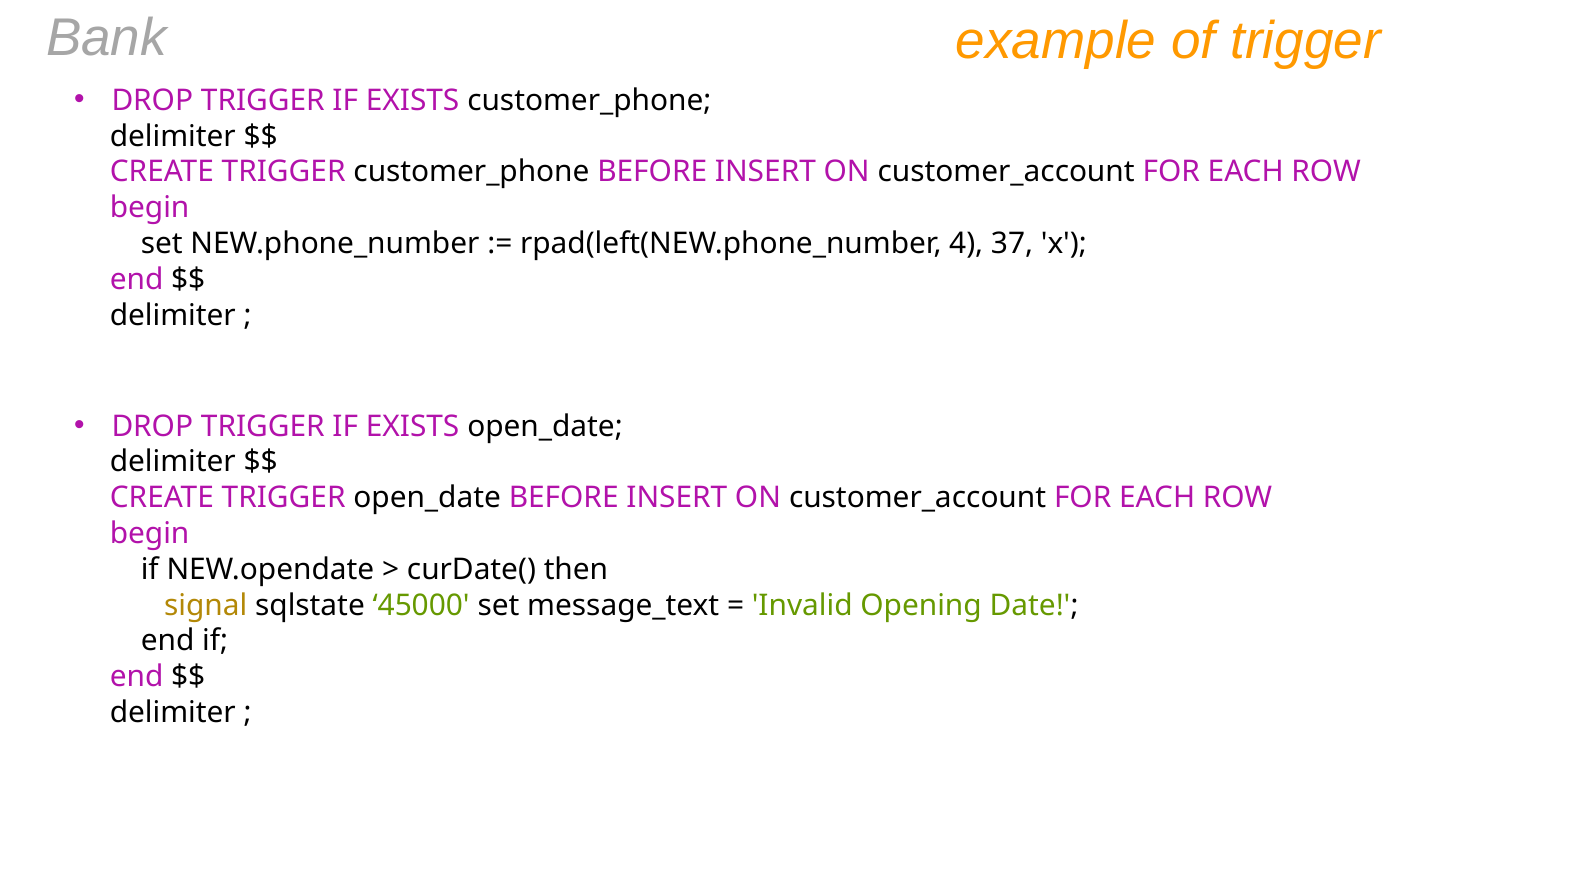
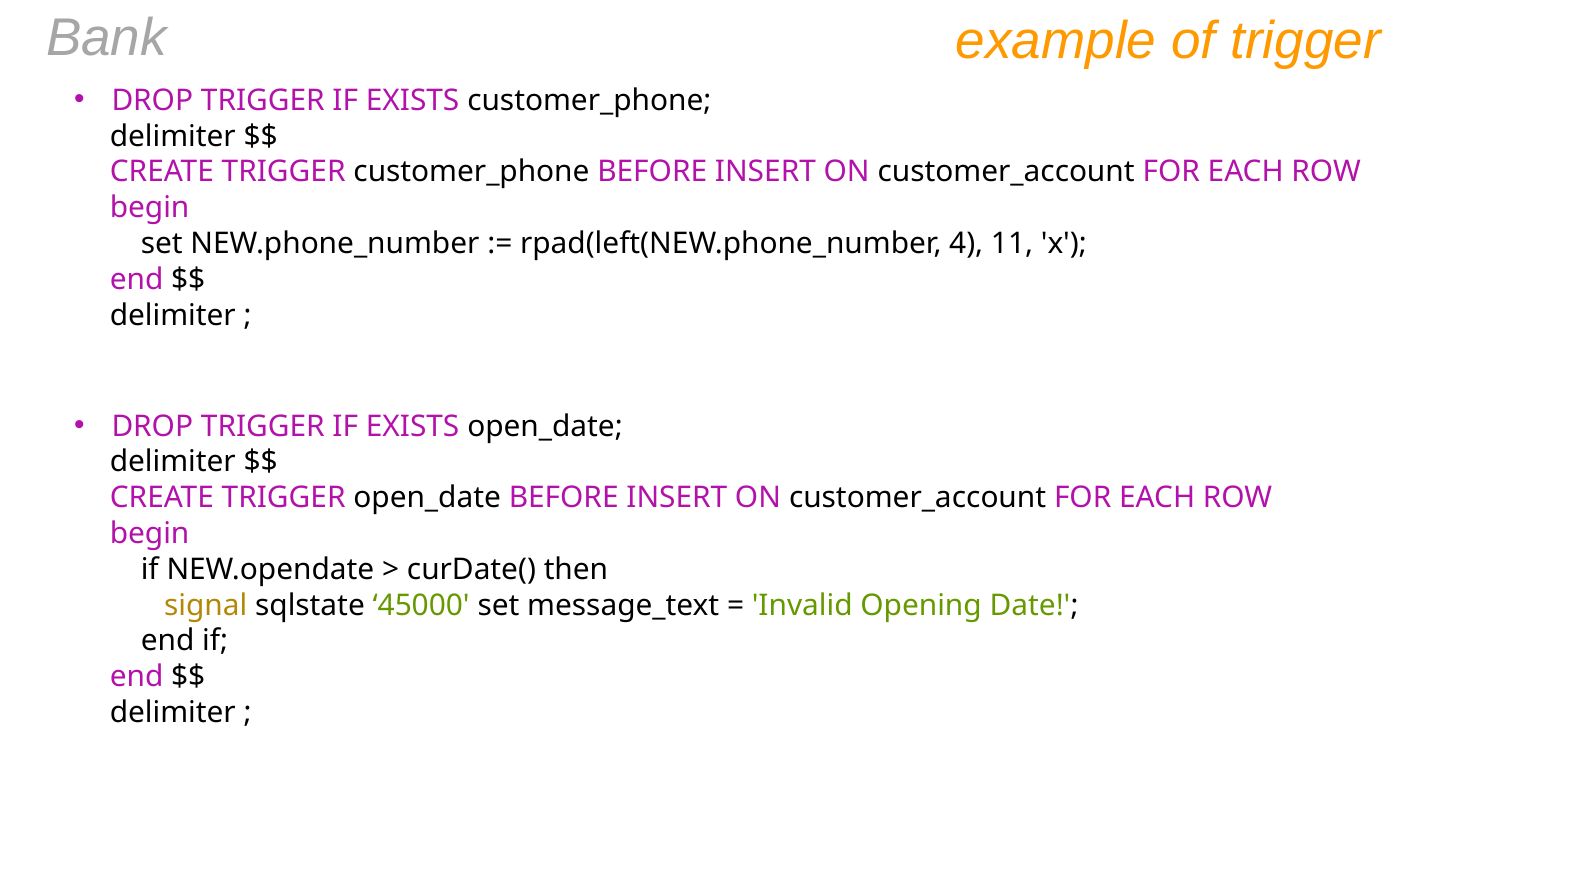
37: 37 -> 11 (1012, 244)
